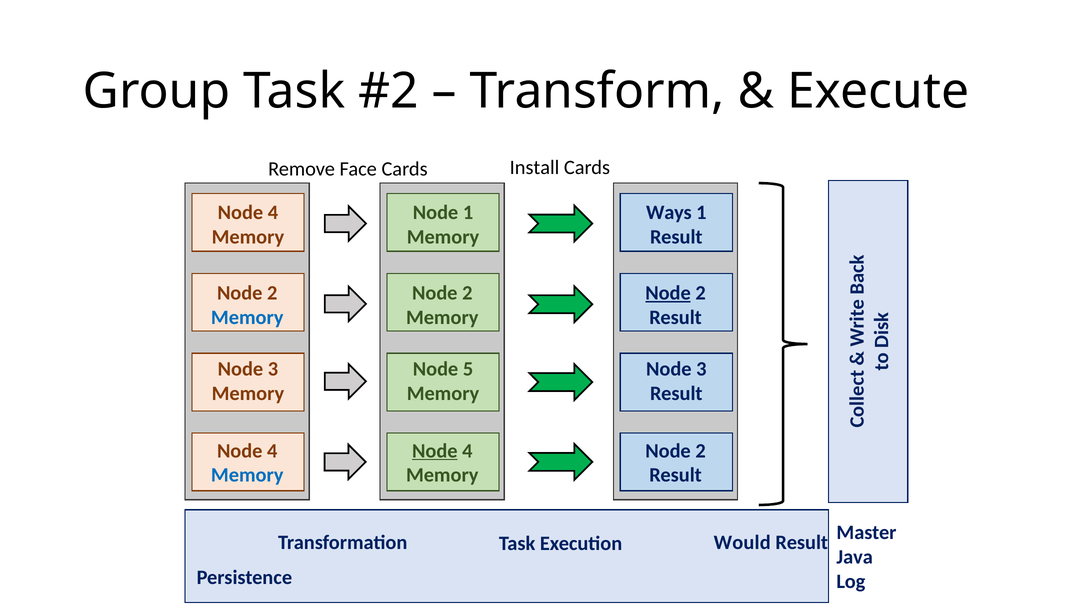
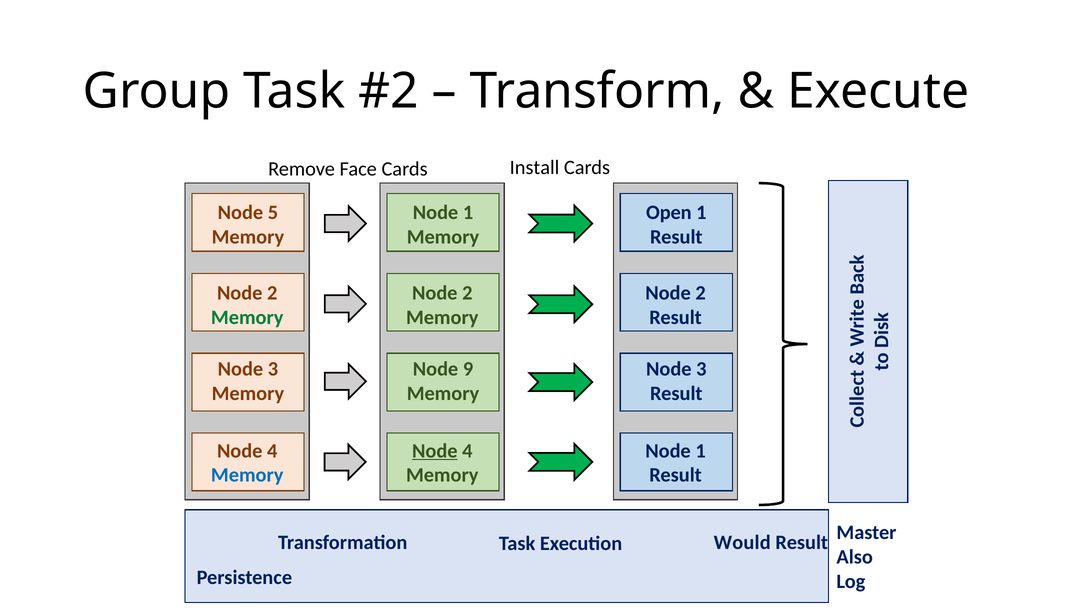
4: 4 -> 5 (273, 212)
Ways: Ways -> Open (669, 212)
Node underline: present -> none (668, 293)
Memory colour: blue -> green (247, 317)
5: 5 -> 9 (468, 368)
2: 2 -> 1 (701, 450)
Java: Java -> Also (855, 556)
